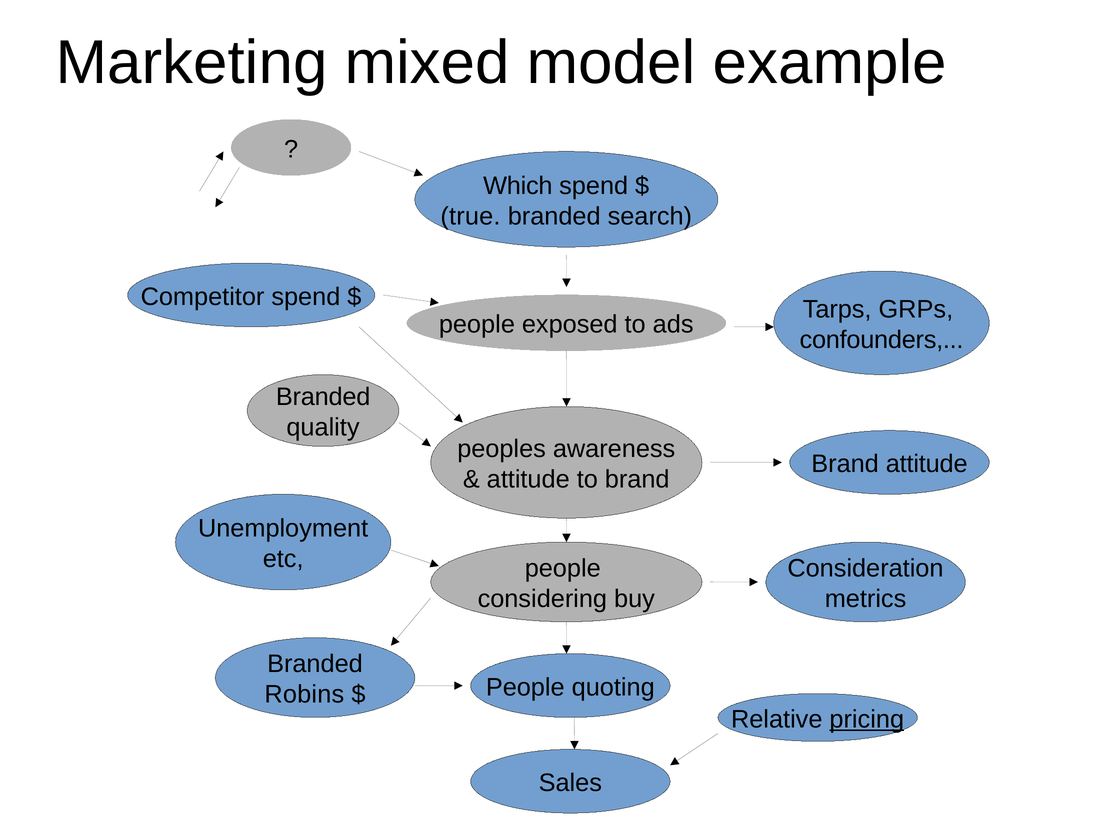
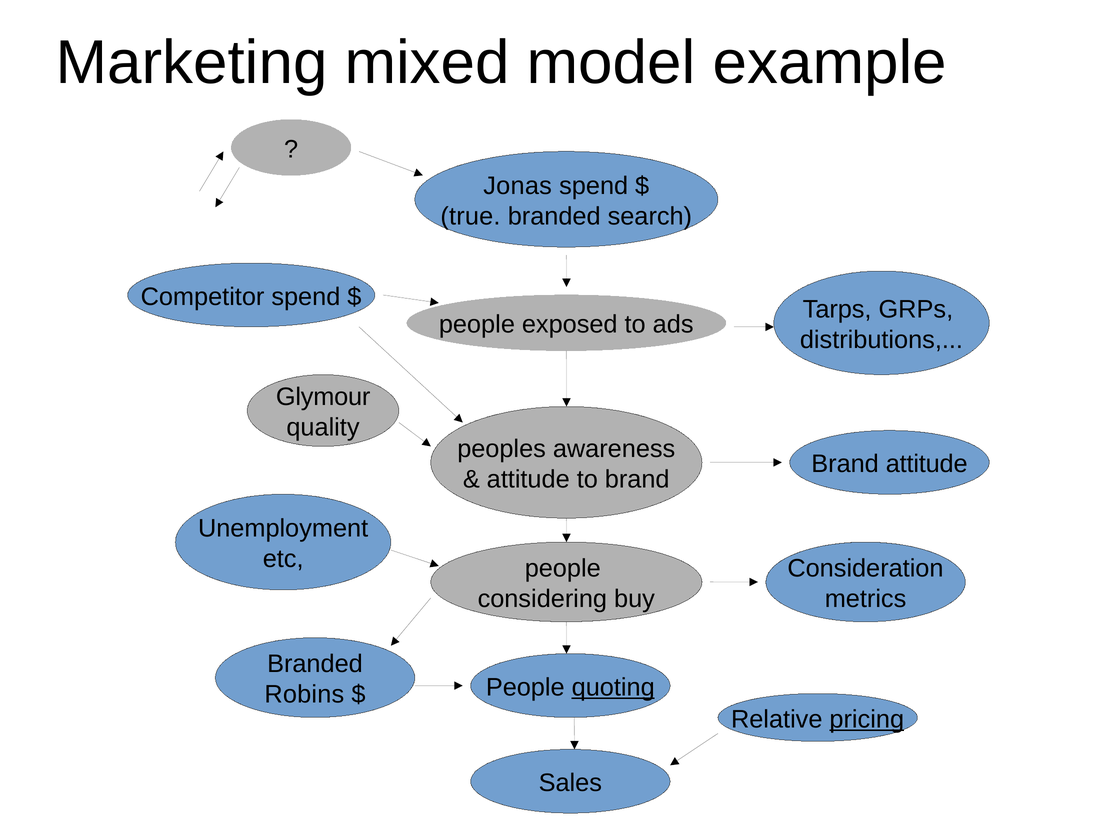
Which: Which -> Jonas (518, 186)
confounders: confounders -> distributions (881, 340)
Branded: Branded -> Glymour (323, 397)
quoting underline: none -> present (613, 688)
